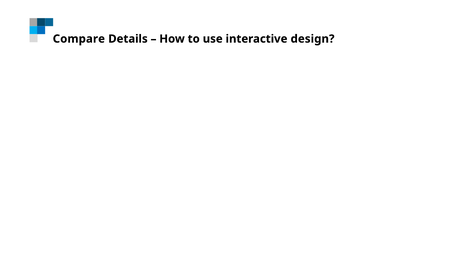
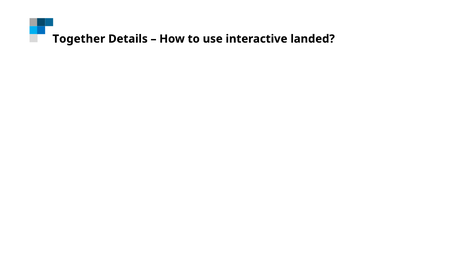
Compare: Compare -> Together (79, 39)
design: design -> landed (313, 39)
